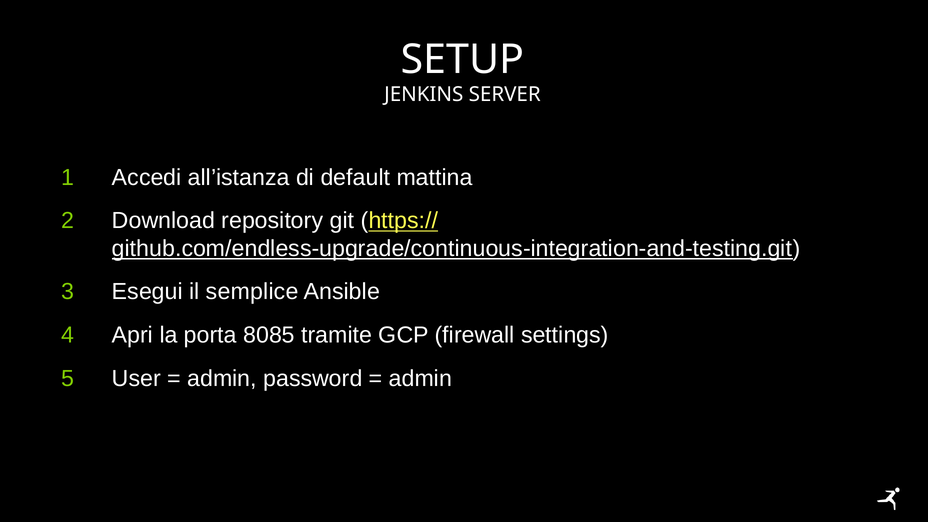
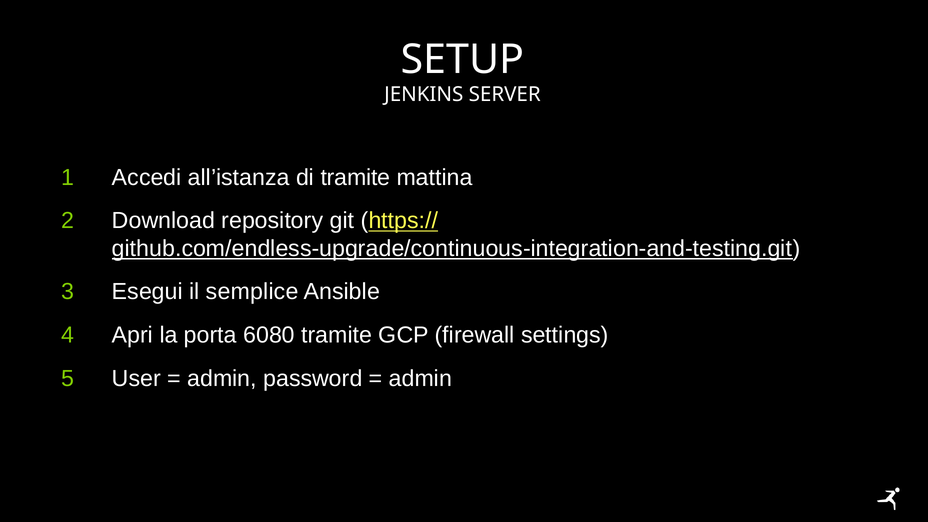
di default: default -> tramite (355, 177)
8085: 8085 -> 6080 (269, 335)
